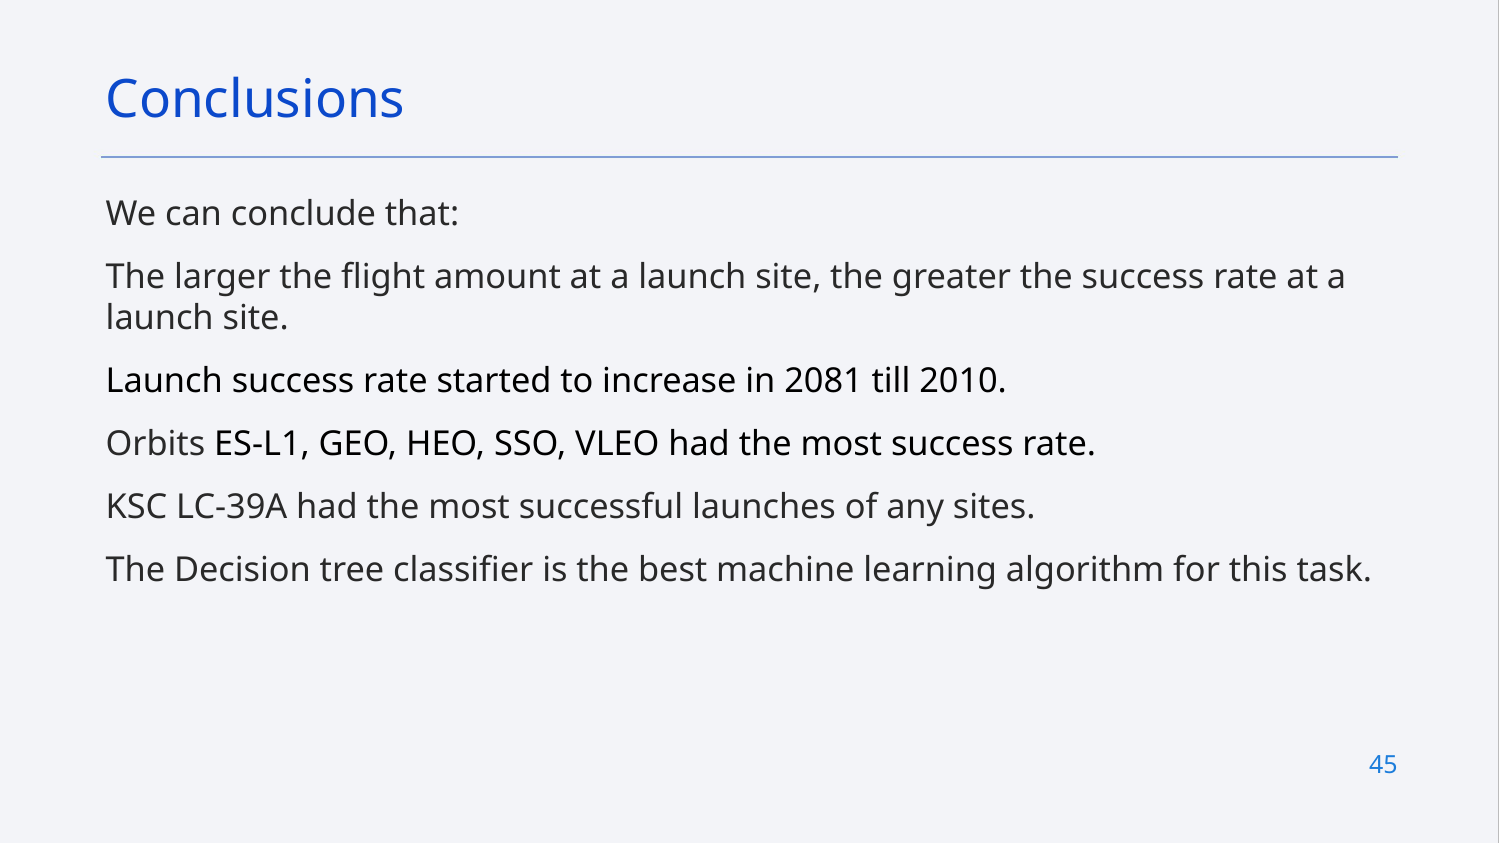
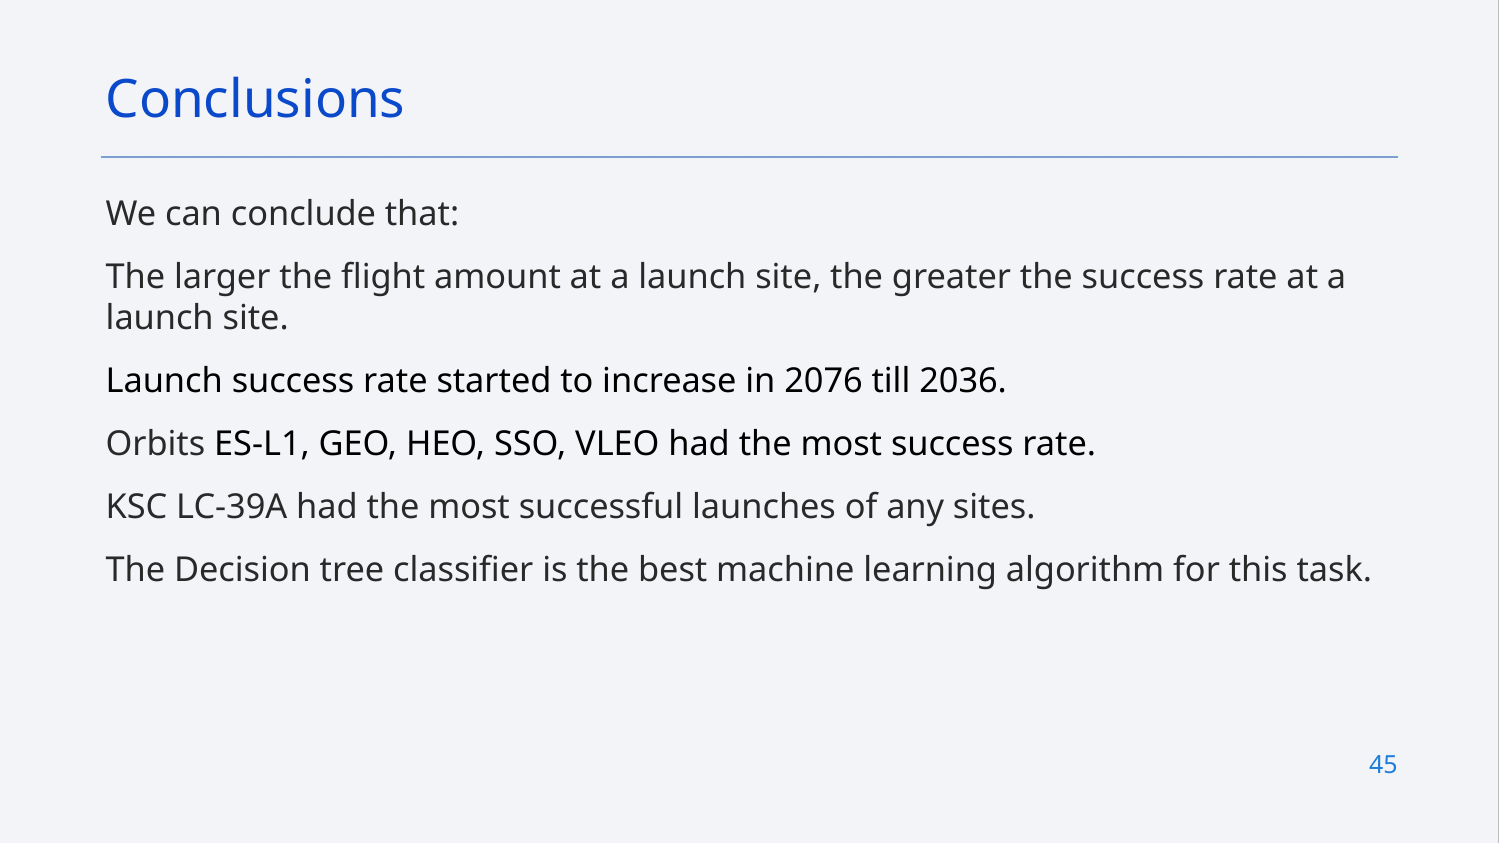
2081: 2081 -> 2076 (824, 381)
2010: 2010 -> 2036 (963, 381)
